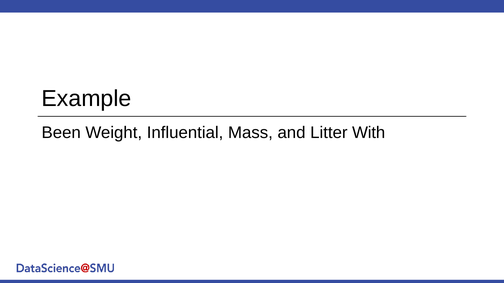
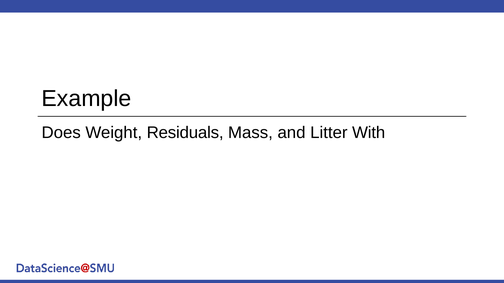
Been: Been -> Does (61, 133)
Influential: Influential -> Residuals (185, 133)
